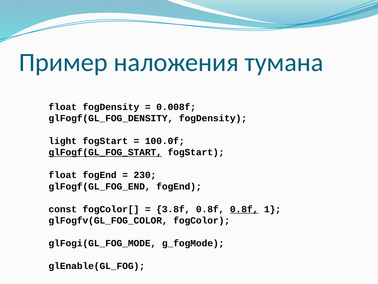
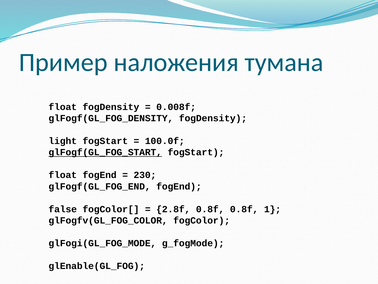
const: const -> false (63, 209)
3.8f: 3.8f -> 2.8f (173, 209)
0.8f underline: present -> none (244, 209)
